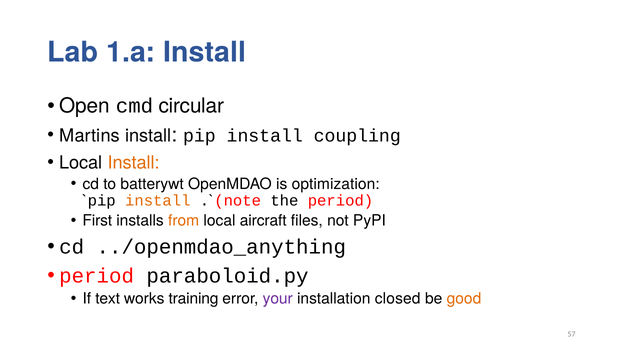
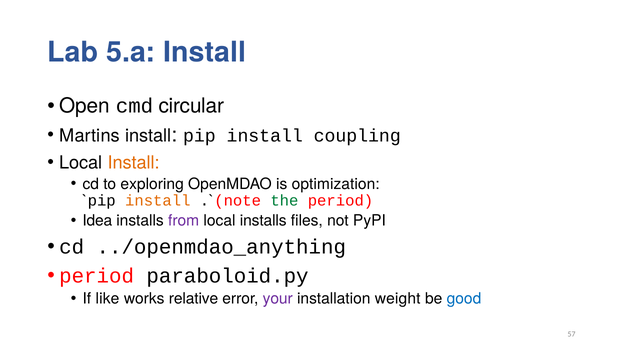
1.a: 1.a -> 5.a (131, 52)
batterywt: batterywt -> exploring (152, 184)
the colour: black -> green (284, 201)
First: First -> Idea (97, 221)
from colour: orange -> purple (184, 221)
local aircraft: aircraft -> installs (263, 221)
text: text -> like (107, 299)
training: training -> relative (193, 299)
closed: closed -> weight (398, 299)
good colour: orange -> blue (464, 299)
